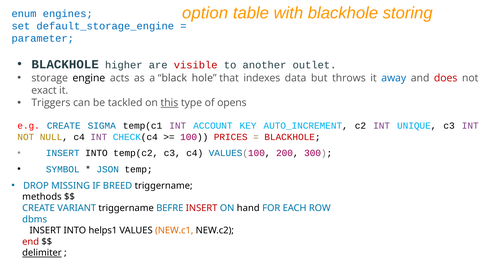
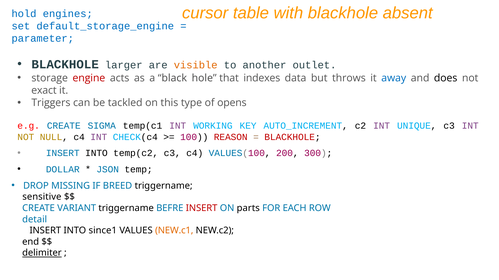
option: option -> cursor (205, 13)
storing: storing -> absent (408, 13)
enum: enum -> hold (24, 14)
higher: higher -> larger (124, 65)
visible colour: red -> orange (196, 65)
engine colour: black -> red (89, 78)
does colour: red -> black (446, 78)
this underline: present -> none (169, 103)
ACCOUNT: ACCOUNT -> WORKING (213, 126)
PRICES: PRICES -> REASON (231, 137)
SYMBOL: SYMBOL -> DOLLAR (63, 170)
methods: methods -> sensitive (42, 197)
hand: hand -> parts (248, 209)
dbms: dbms -> detail (35, 220)
helps1: helps1 -> since1 (103, 231)
end colour: red -> black (31, 242)
